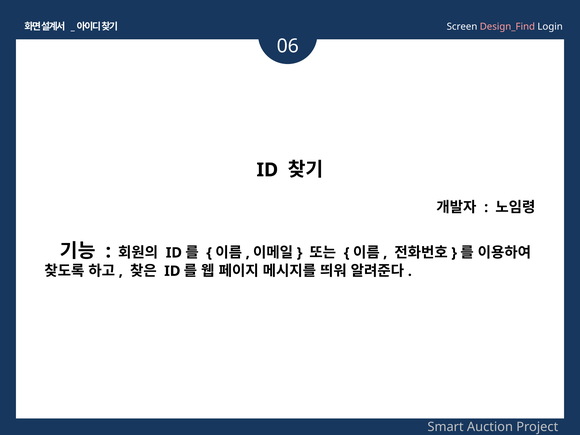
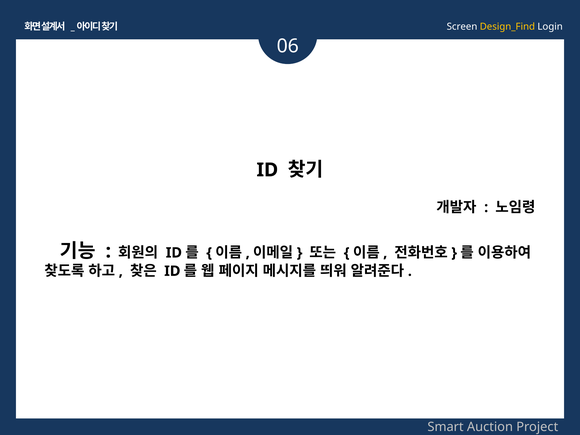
Design_Find colour: pink -> yellow (507, 27)
